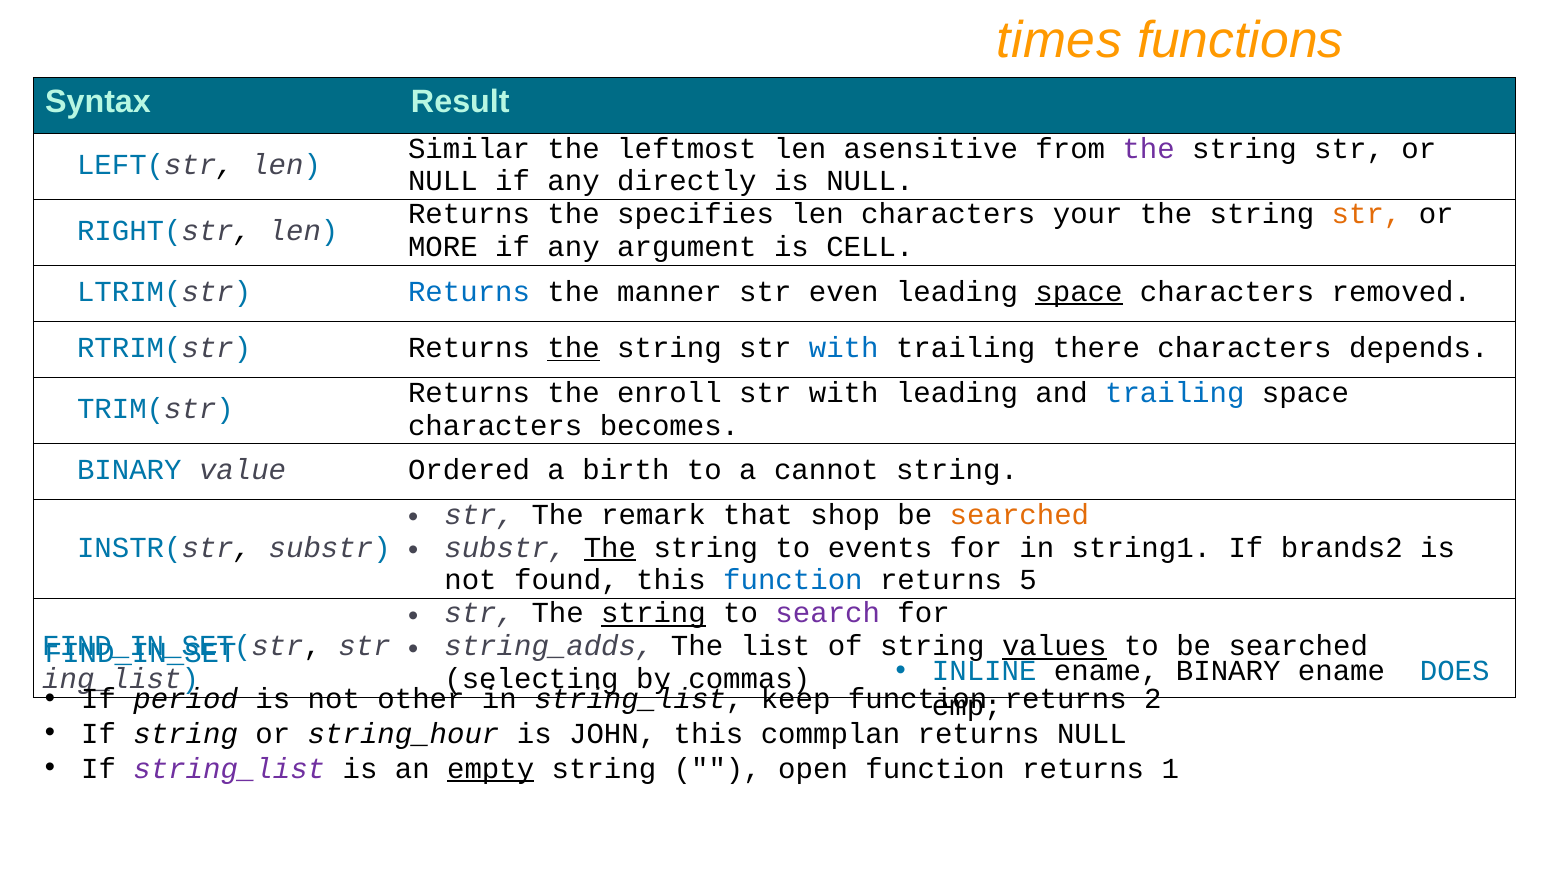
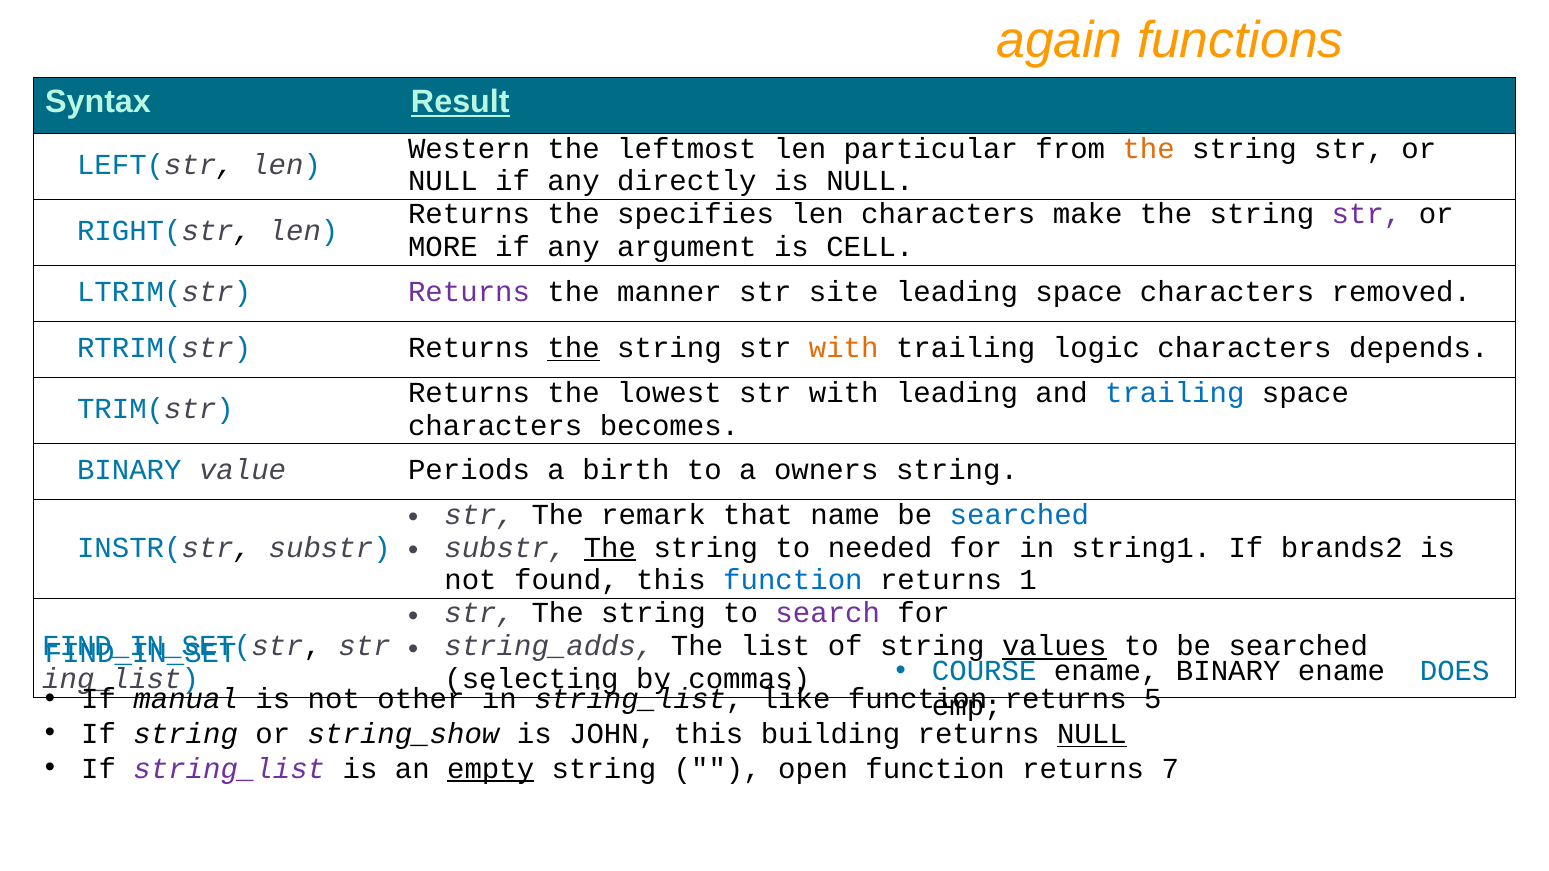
times: times -> again (1059, 40)
Result underline: none -> present (460, 102)
Similar: Similar -> Western (469, 149)
asensitive: asensitive -> particular (931, 149)
the colour: purple -> orange (1149, 149)
your: your -> make (1088, 214)
str colour: orange -> purple (1367, 214)
Returns colour: blue -> purple (469, 292)
even: even -> site (844, 292)
space underline: present -> none (1079, 292)
with colour: blue -> orange (844, 348)
there: there -> logic (1096, 348)
enroll: enroll -> lowest (669, 393)
Ordered: Ordered -> Periods (469, 470)
cannot: cannot -> owners (826, 470)
shop: shop -> name (845, 515)
searched colour: orange -> blue (1019, 515)
events: events -> needed (880, 548)
5: 5 -> 1 (1028, 581)
string underline: present -> none (654, 614)
INLINE: INLINE -> COURSE (984, 671)
period: period -> manual (186, 699)
keep: keep -> like (796, 699)
2: 2 -> 5 (1153, 699)
string_hour: string_hour -> string_show (404, 734)
commplan: commplan -> building (831, 734)
NULL underline: none -> present (1092, 734)
1: 1 -> 7 (1170, 769)
